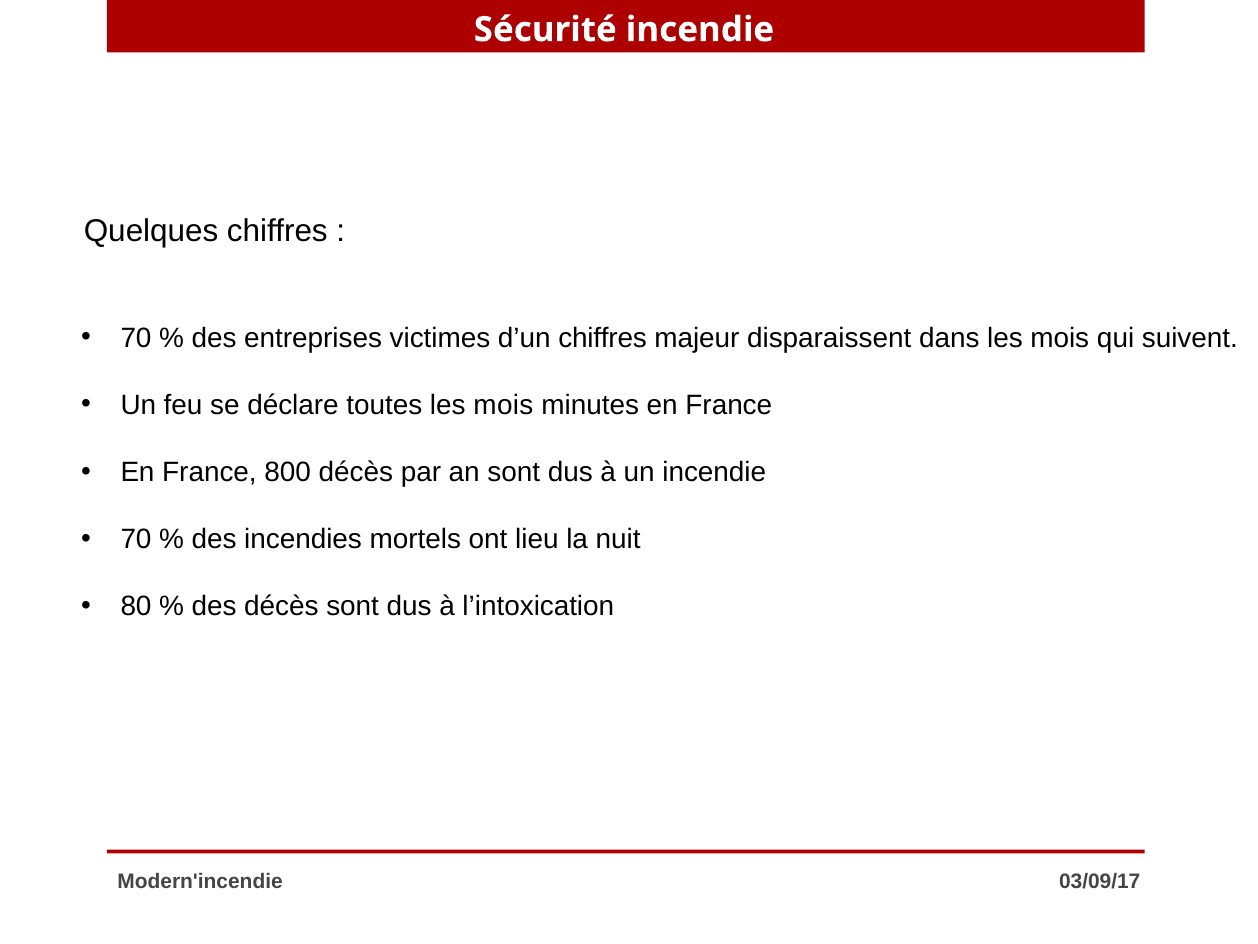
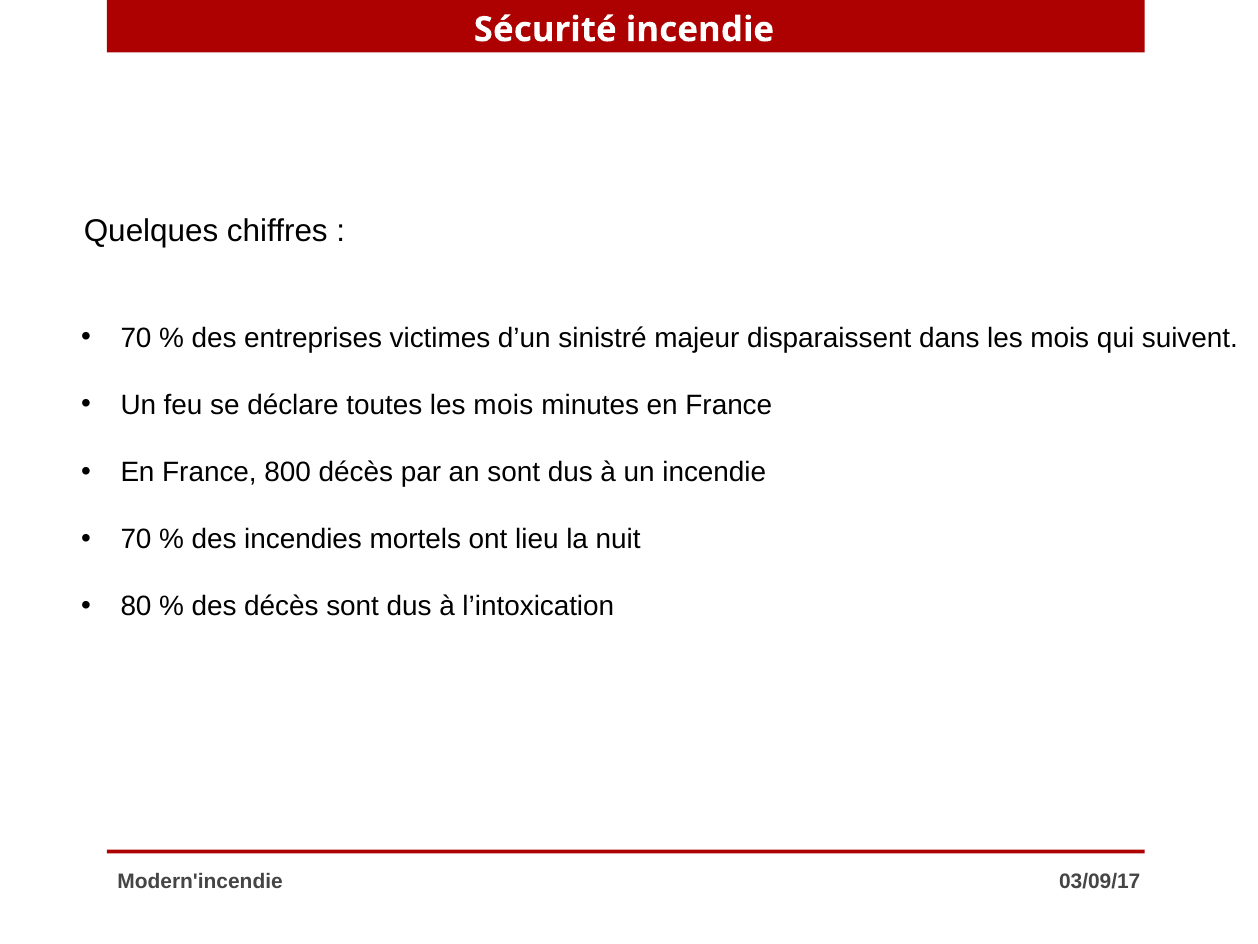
d’un chiffres: chiffres -> sinistré (603, 338)
